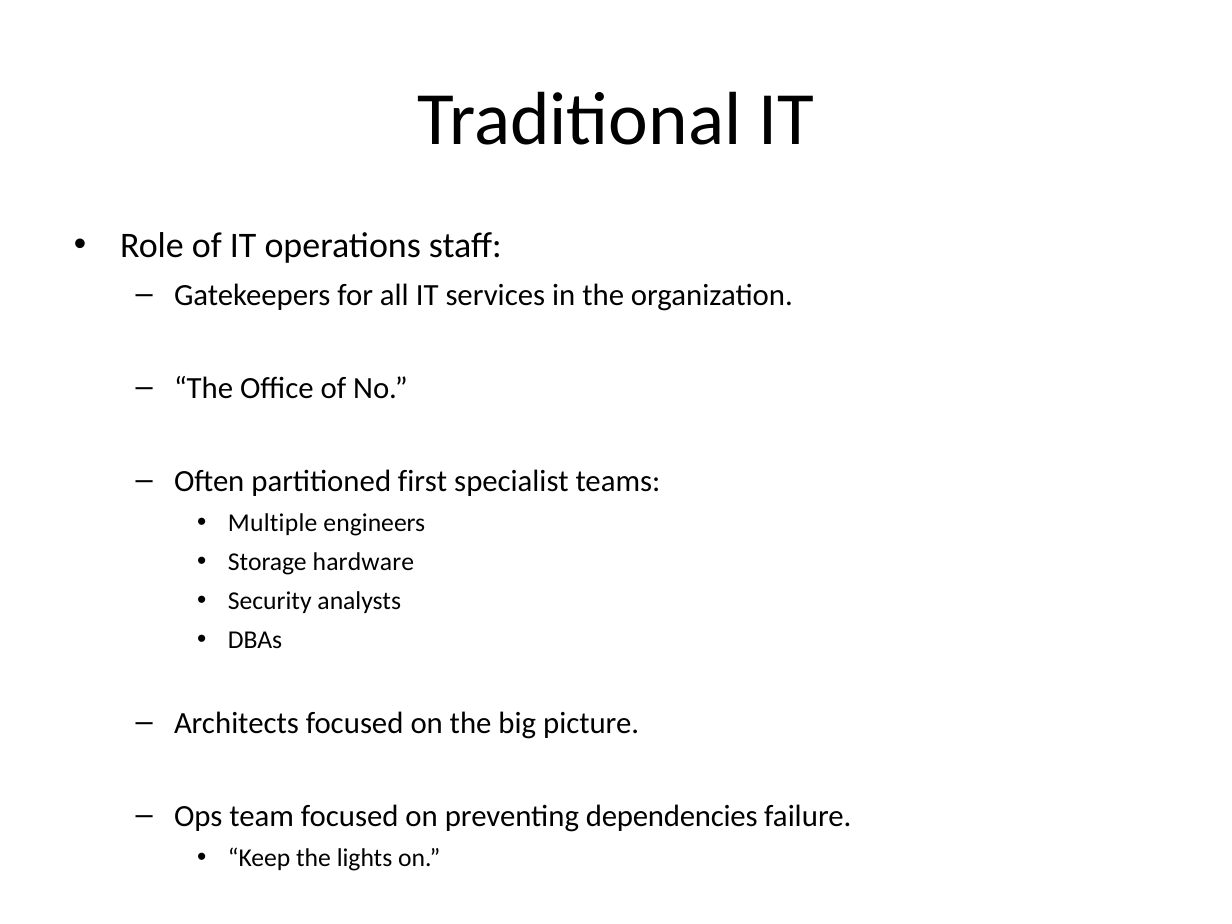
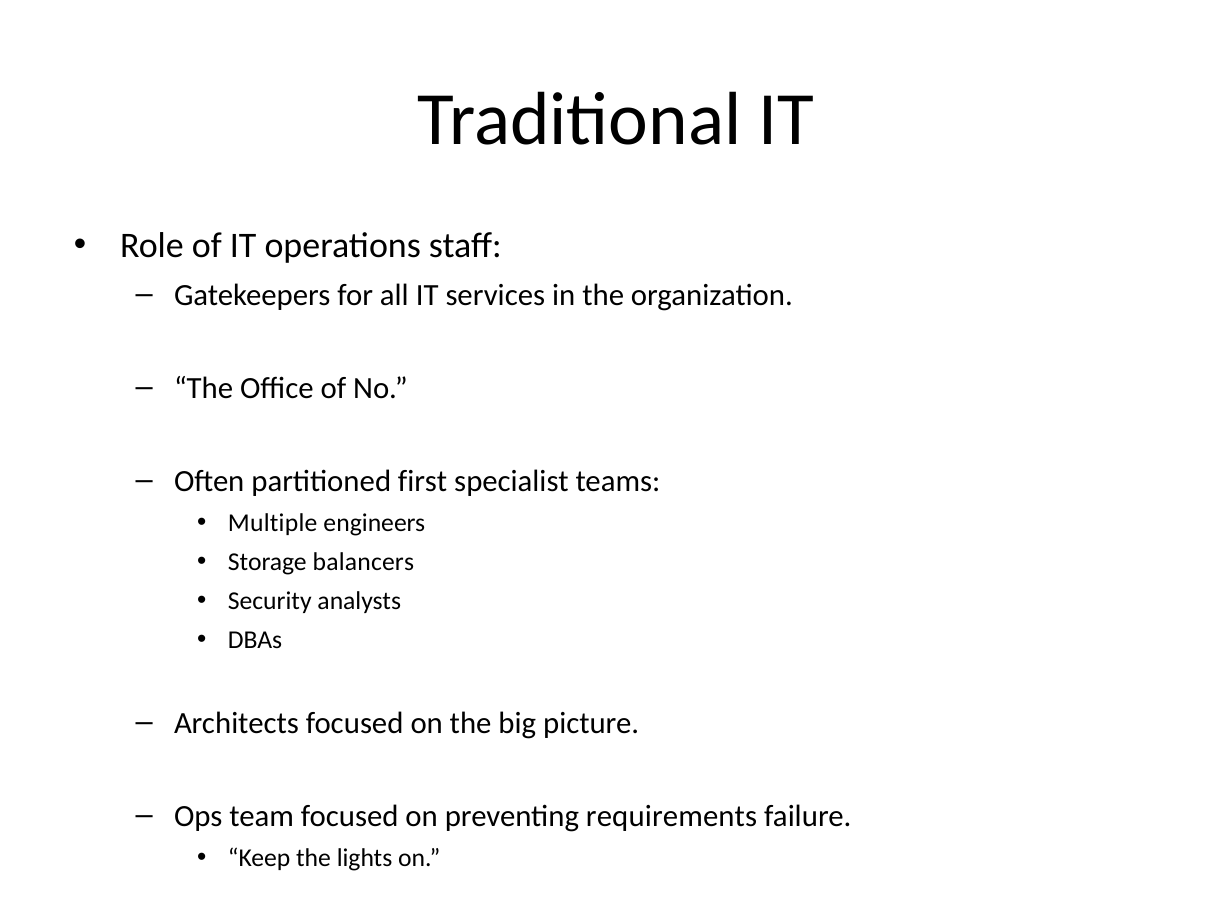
hardware: hardware -> balancers (363, 562)
dependencies: dependencies -> requirements (672, 816)
